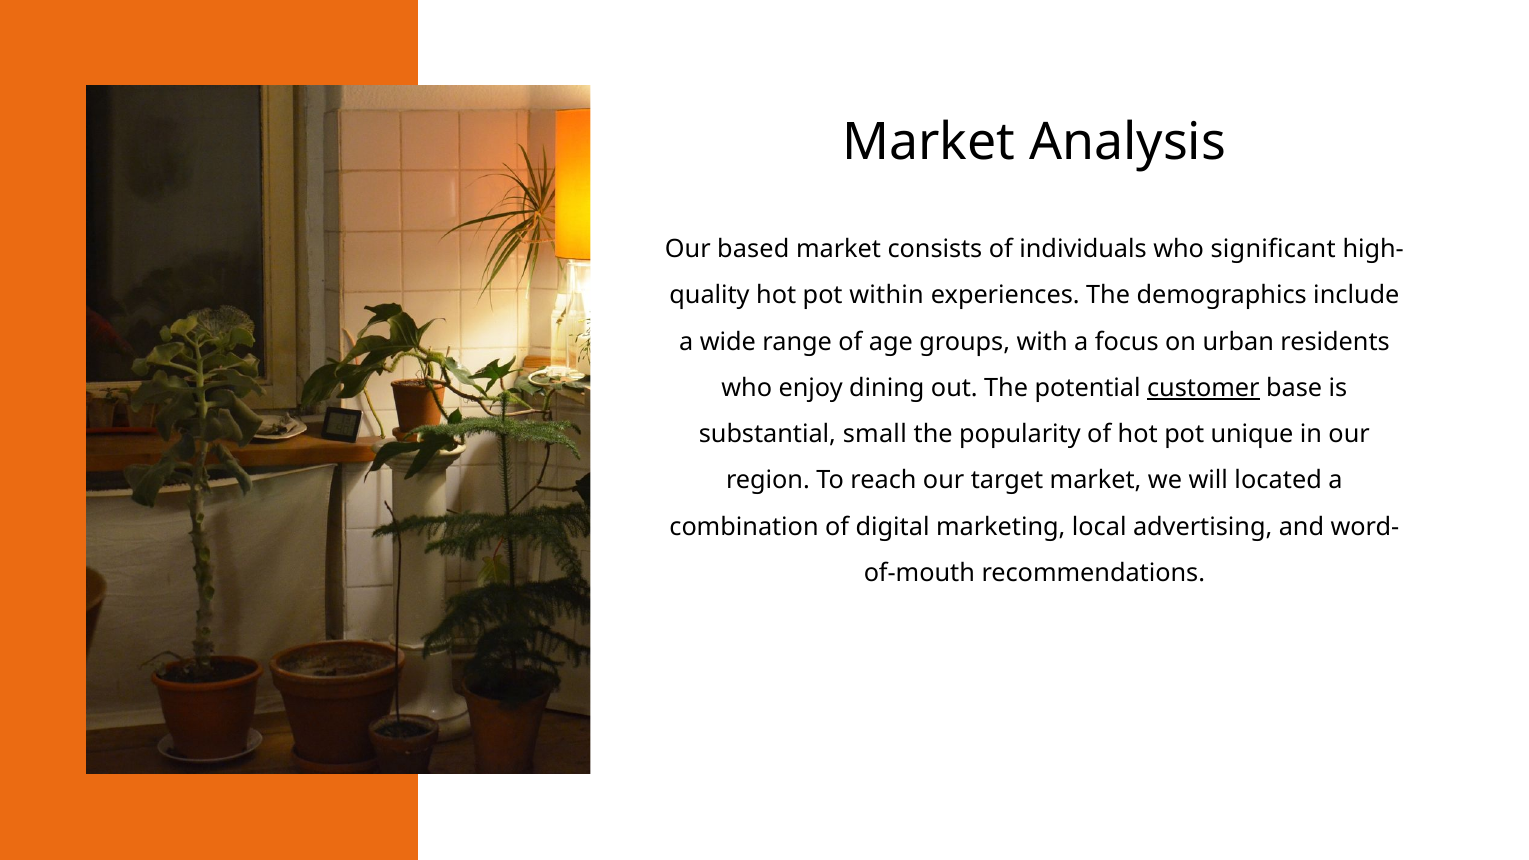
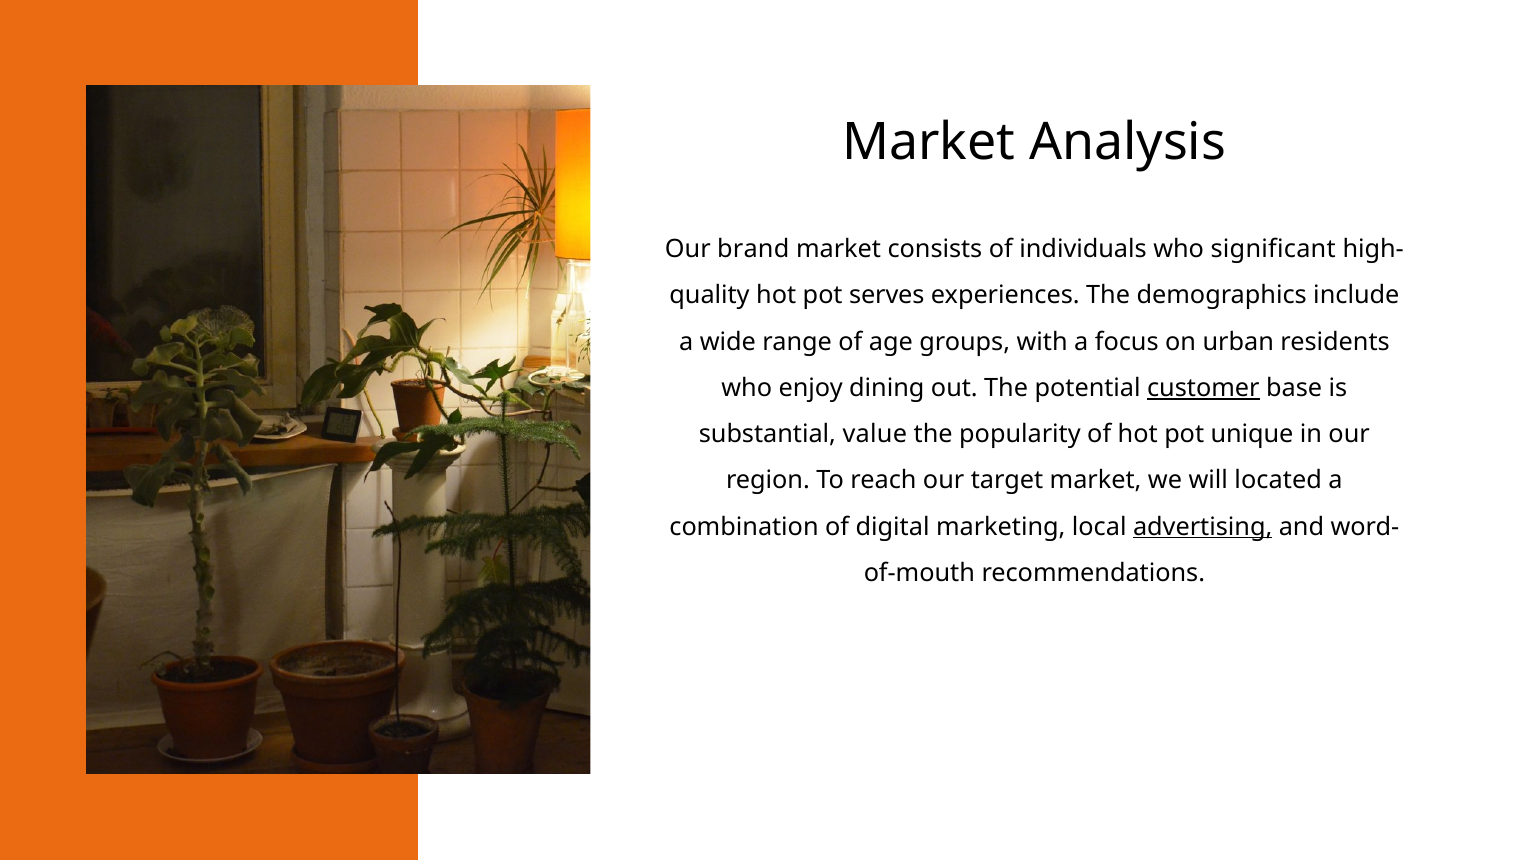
based: based -> brand (753, 249)
within: within -> serves (887, 295)
small: small -> value (875, 434)
advertising underline: none -> present (1203, 527)
